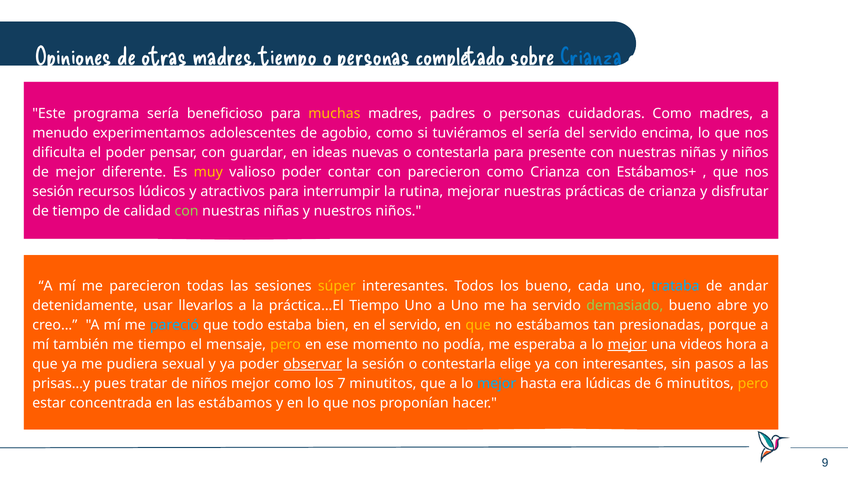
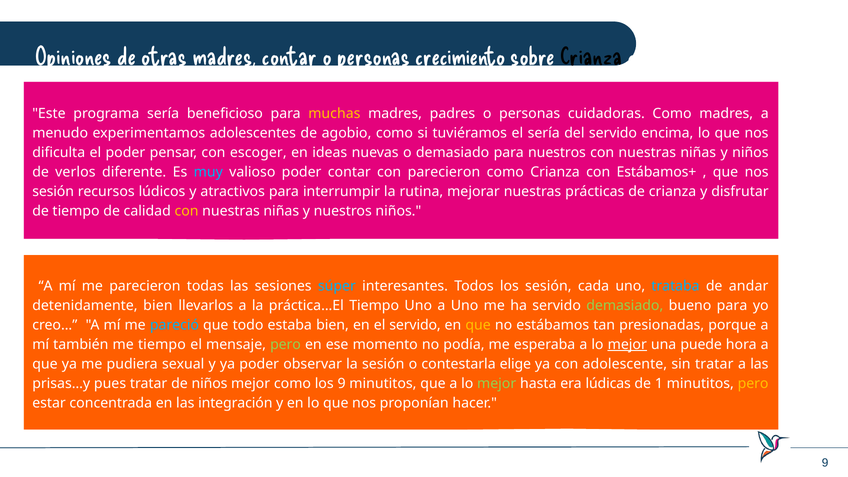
madres tiempo: tiempo -> contar (289, 57)
completado: completado -> crecimiento (460, 57)
Crianza colour: blue -> black (591, 57)
guardar: guardar -> escoger (258, 153)
nuevas o contestarla: contestarla -> demasiado (453, 153)
para presente: presente -> nuestros (557, 153)
de mejor: mejor -> verlos (75, 172)
muy colour: yellow -> light blue (208, 172)
con colour: light green -> yellow (187, 211)
súper colour: yellow -> light blue (337, 286)
los bueno: bueno -> sesión (548, 286)
detenidamente usar: usar -> bien (158, 306)
bueno abre: abre -> para (732, 306)
pero colour: yellow -> light green (286, 345)
videos: videos -> puede (701, 345)
observar underline: present -> none (313, 364)
con interesantes: interesantes -> adolescente (625, 364)
sin pasos: pasos -> tratar (714, 364)
los 7: 7 -> 9 (342, 384)
mejor colour: light blue -> light green (497, 384)
6: 6 -> 1 (659, 384)
las estábamos: estábamos -> integración (235, 403)
